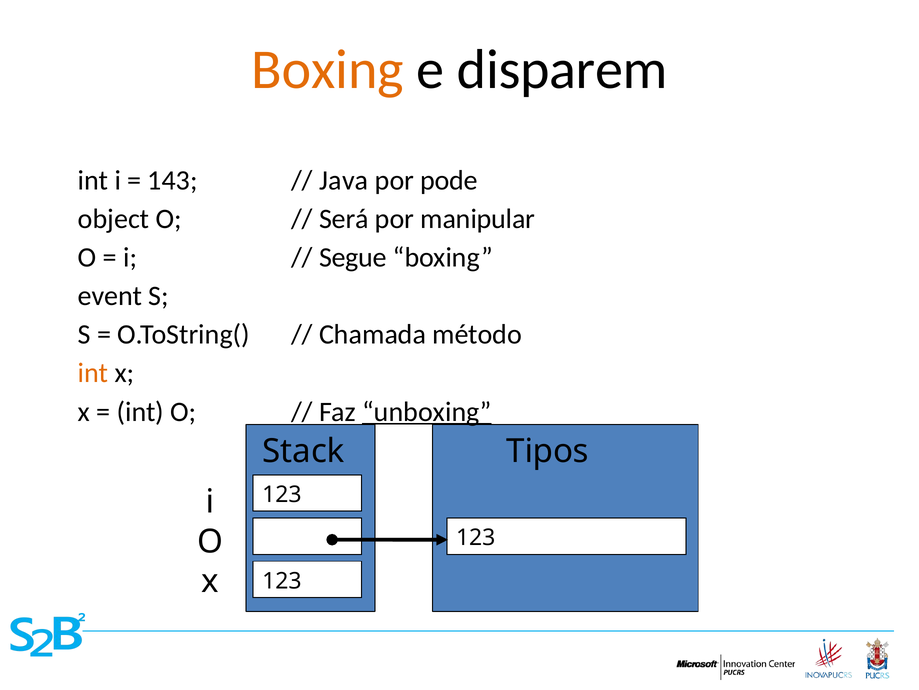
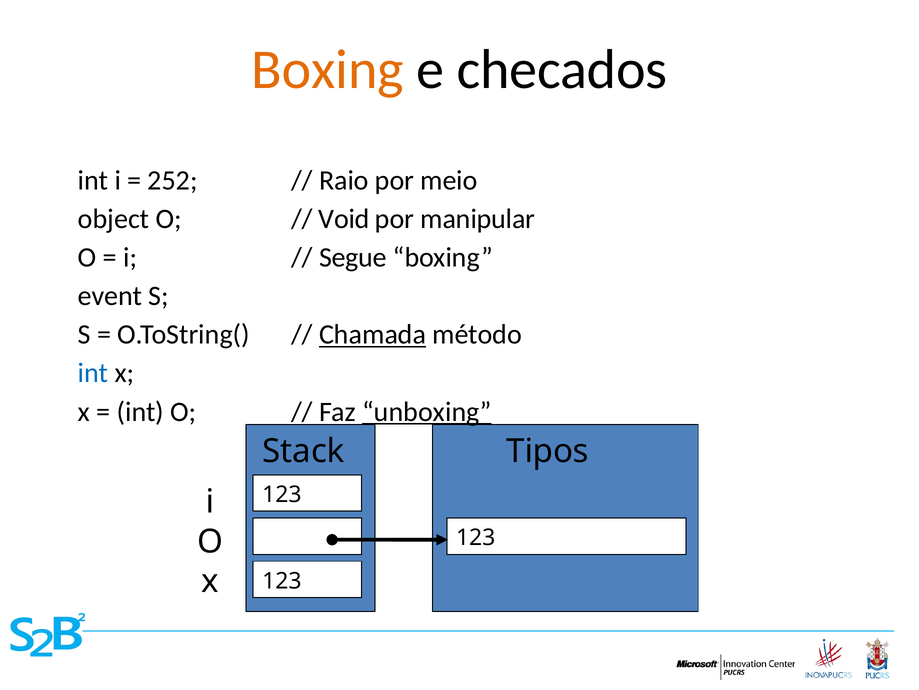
disparem: disparem -> checados (562, 70)
143: 143 -> 252 (173, 180)
Java: Java -> Raio (344, 180)
pode: pode -> meio (449, 180)
Será: Será -> Void (344, 219)
Chamada underline: none -> present (373, 334)
int colour: orange -> blue (93, 373)
